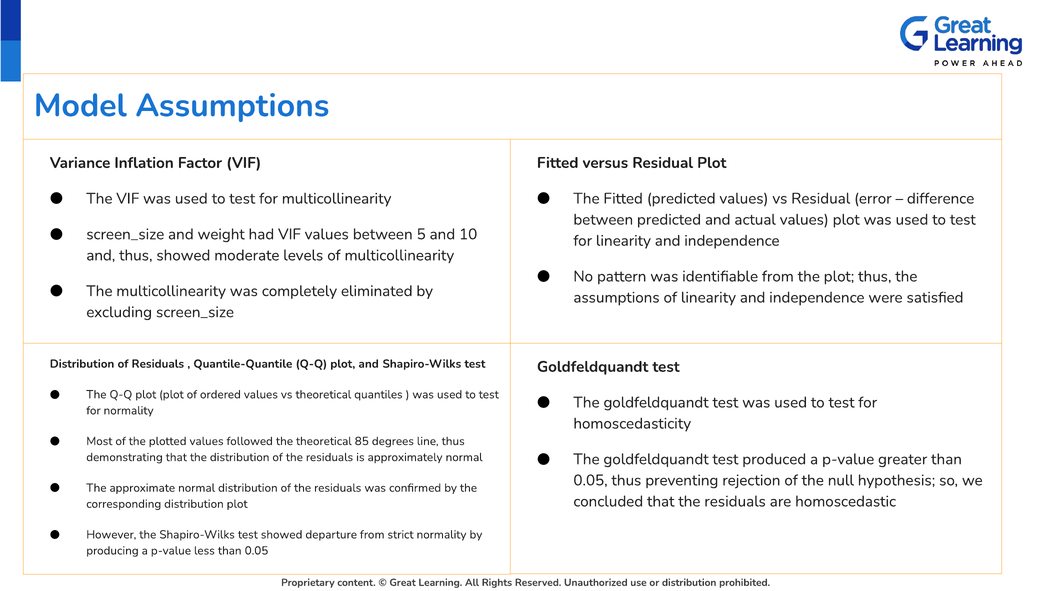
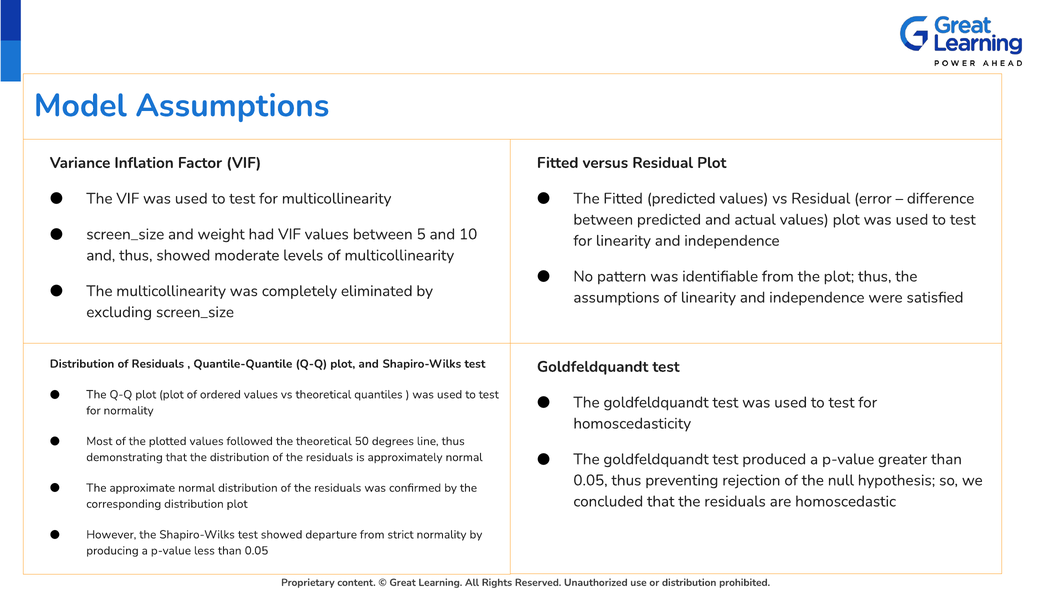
85: 85 -> 50 (362, 441)
